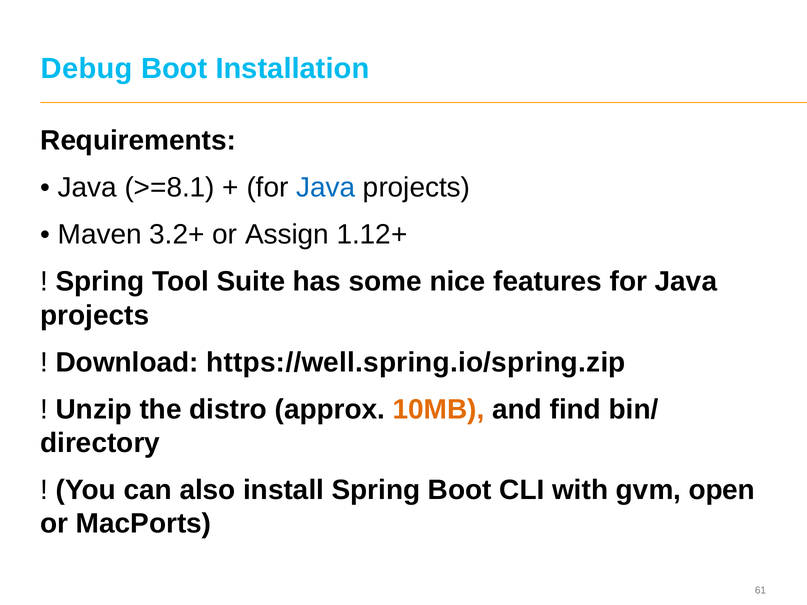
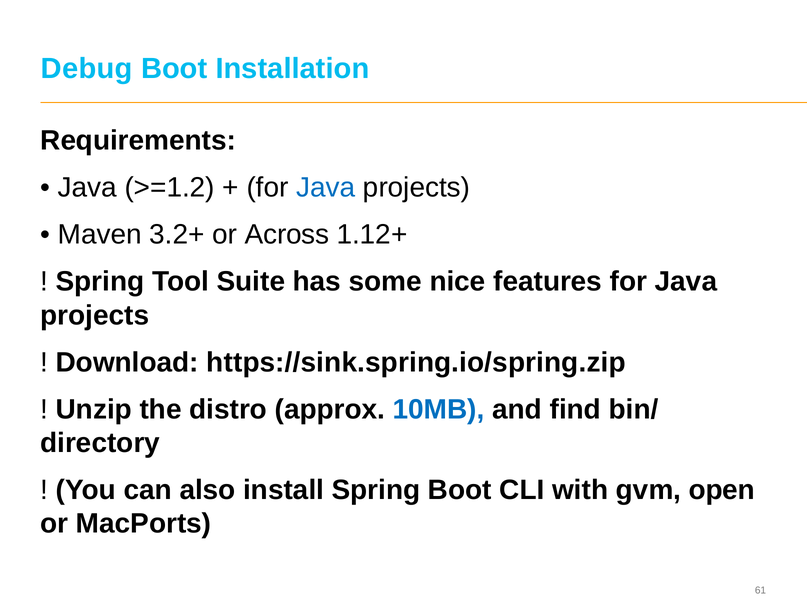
>=8.1: >=8.1 -> >=1.2 (170, 188)
Assign: Assign -> Across (287, 235)
https://well.spring.io/spring.zip: https://well.spring.io/spring.zip -> https://sink.spring.io/spring.zip (416, 362)
10MB colour: orange -> blue (439, 410)
